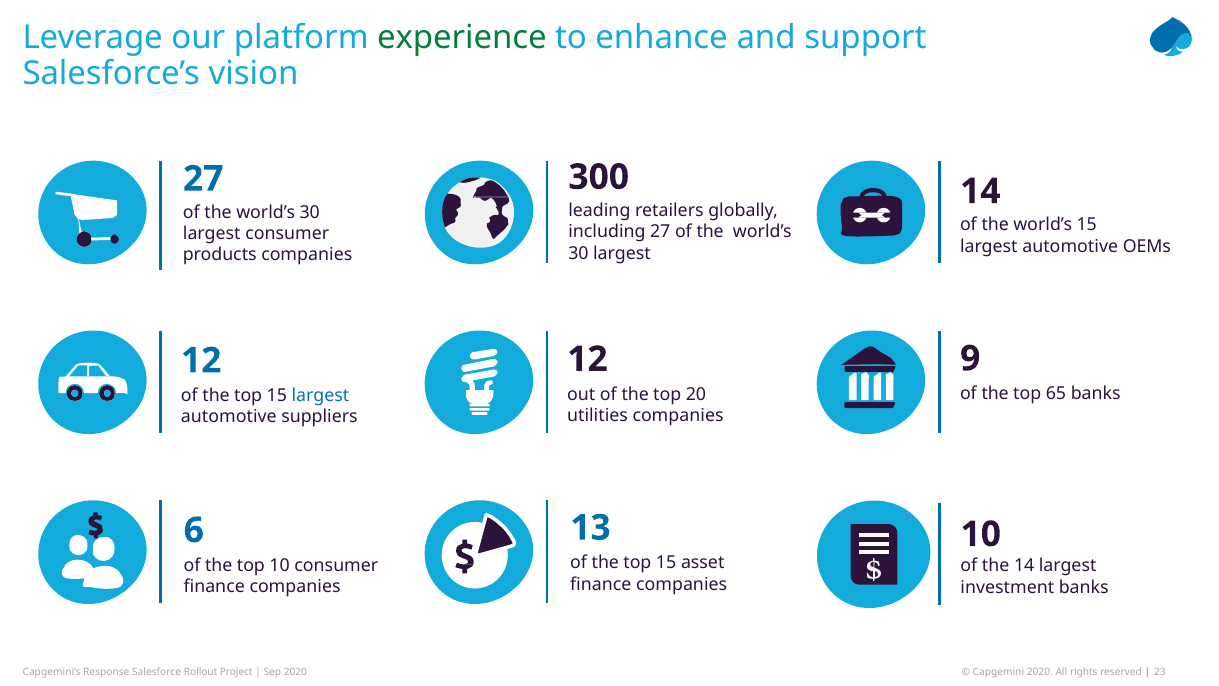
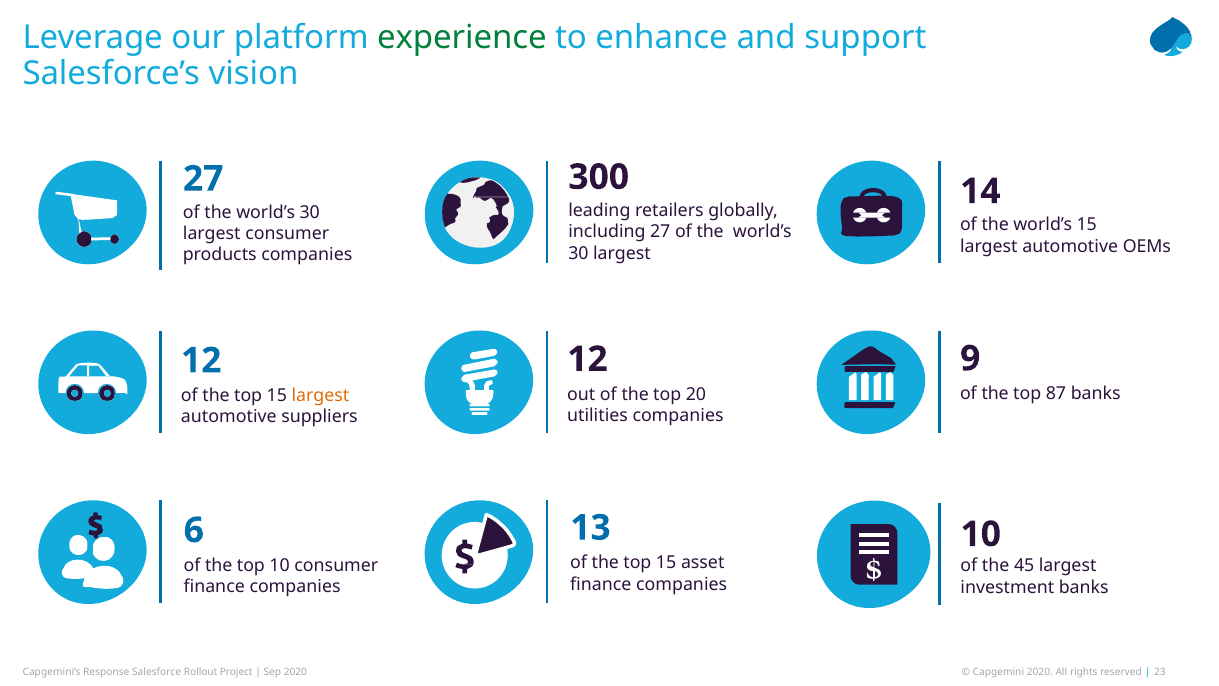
65: 65 -> 87 (1056, 393)
largest colour: blue -> orange (320, 395)
the 14: 14 -> 45 (1024, 566)
